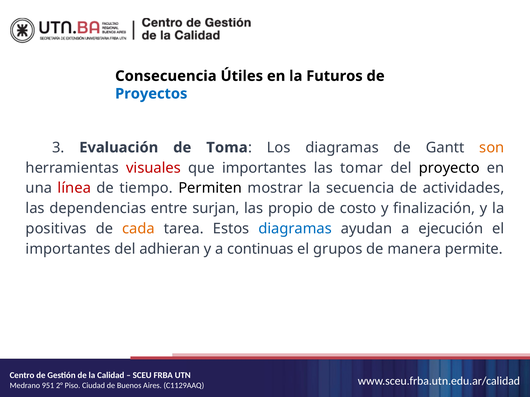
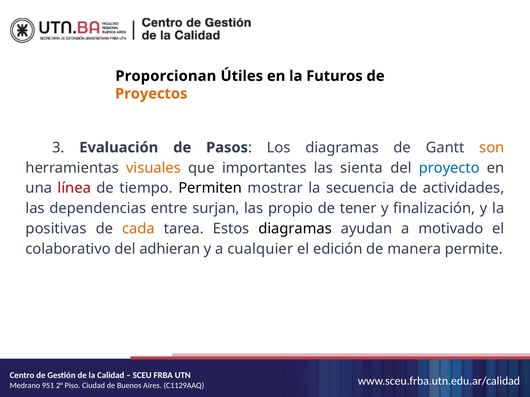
Consecuencia: Consecuencia -> Proporcionan (166, 76)
Proyectos colour: blue -> orange (151, 94)
Toma: Toma -> Pasos (227, 148)
visuales colour: red -> orange (154, 168)
tomar: tomar -> sienta (362, 168)
proyecto colour: black -> blue (449, 168)
costo: costo -> tener (358, 209)
diagramas colour: blue -> black (295, 229)
ejecución: ejecución -> motivado (451, 229)
importantes: importantes -> colaborativo (68, 249)
continuas: continuas -> cualquier (260, 249)
grupos: grupos -> edición (338, 249)
